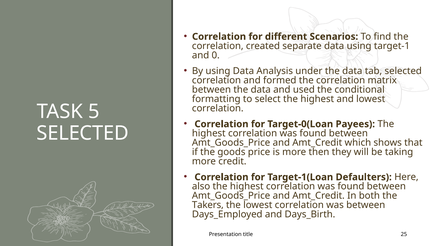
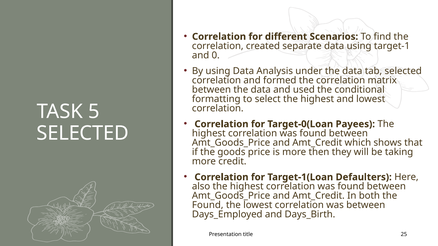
Takers: Takers -> Found (208, 205)
